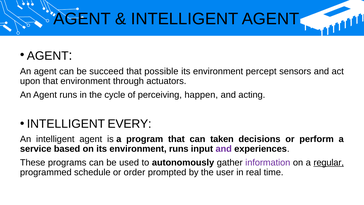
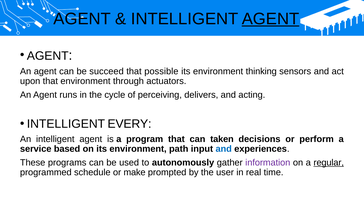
AGENT underline: none -> present (271, 19)
percept: percept -> thinking (261, 71)
happen: happen -> delivers (201, 95)
environment runs: runs -> path (179, 149)
and colour: purple -> blue (224, 149)
order: order -> make (135, 172)
